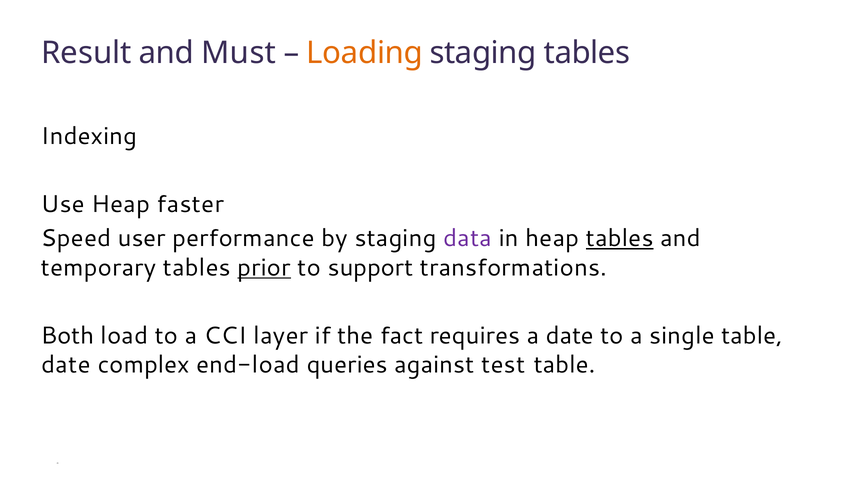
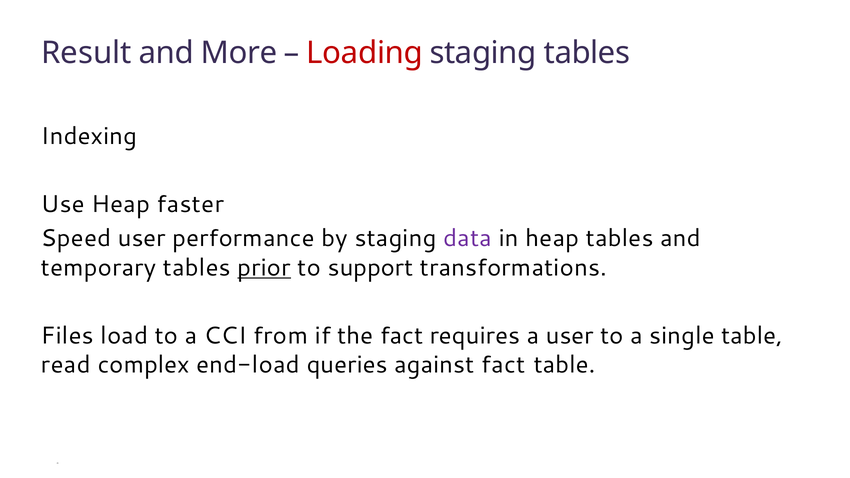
Must: Must -> More (239, 53)
Loading colour: orange -> red (365, 53)
tables underline: present -> none (620, 238)
Both: Both -> Files (67, 336)
layer: layer -> from (281, 336)
a date: date -> user (570, 336)
date: date -> read (66, 365)
against test: test -> fact (503, 365)
